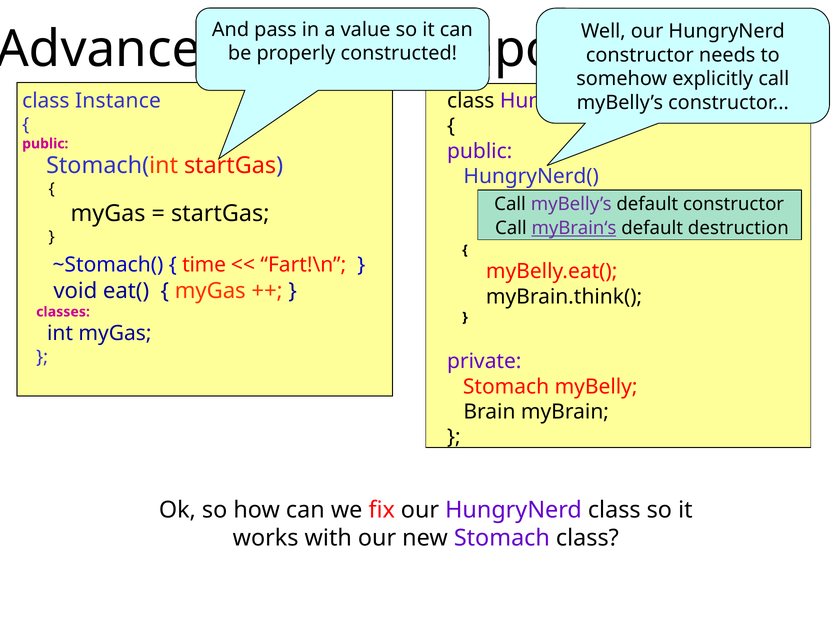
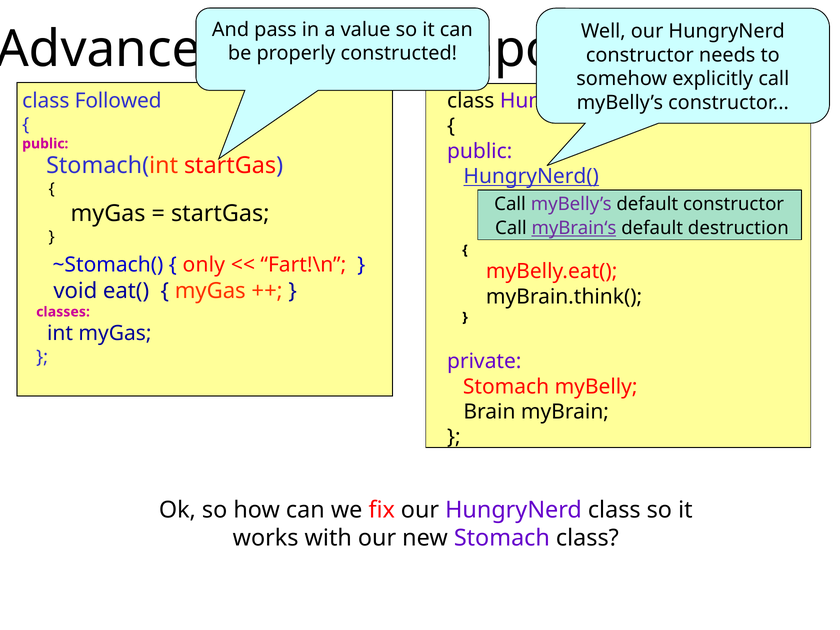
Instance: Instance -> Followed (118, 101)
HungryNerd( underline: none -> present (531, 176)
time: time -> only (204, 265)
